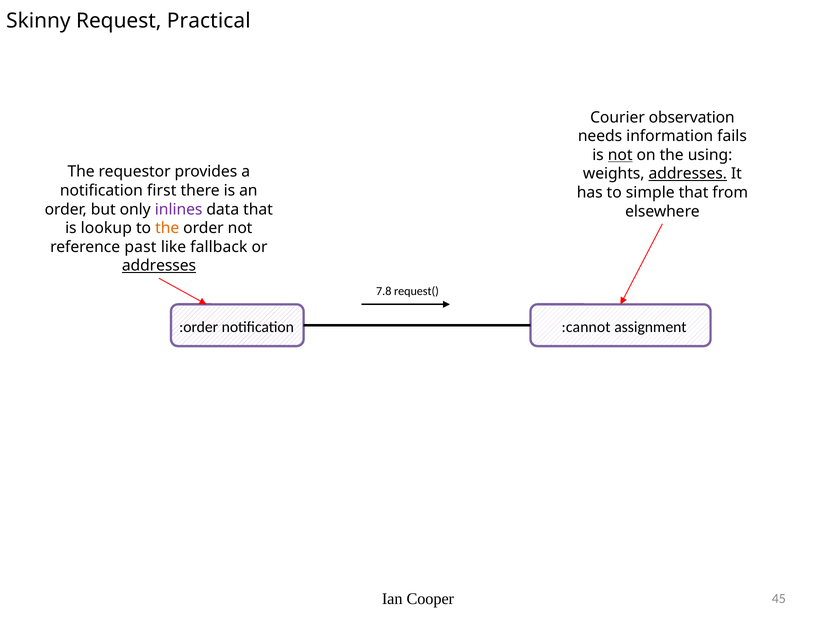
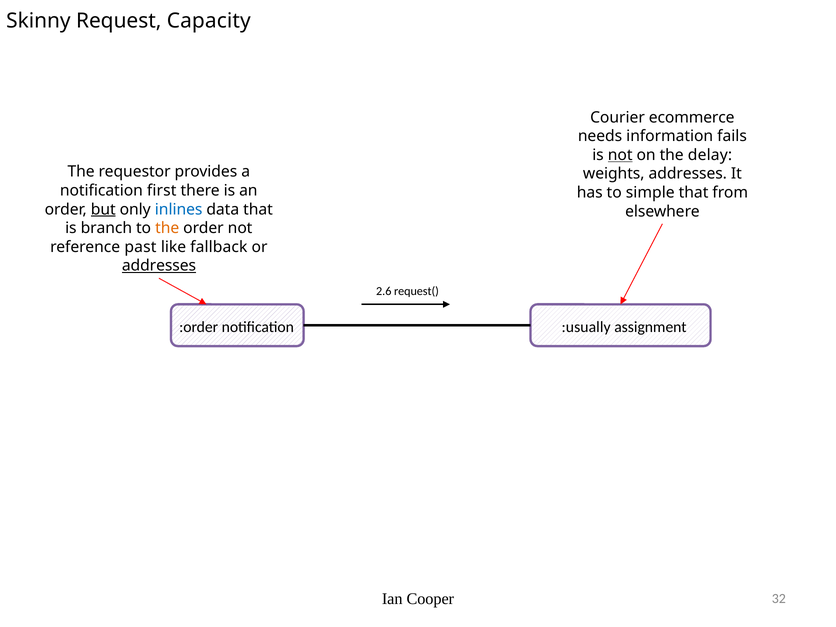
Practical: Practical -> Capacity (209, 21)
observation: observation -> ecommerce (692, 117)
using: using -> delay (710, 155)
addresses underline: present -> none (688, 174)
but underline: none -> present (103, 209)
inlines colour: purple -> blue (179, 209)
lookup: lookup -> branch (106, 228)
7.8: 7.8 -> 2.6 (384, 291)
:cannot: :cannot -> :usually (586, 327)
45: 45 -> 32 (779, 599)
